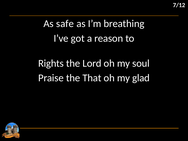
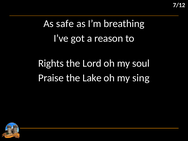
That: That -> Lake (92, 78)
glad: glad -> sing (141, 78)
